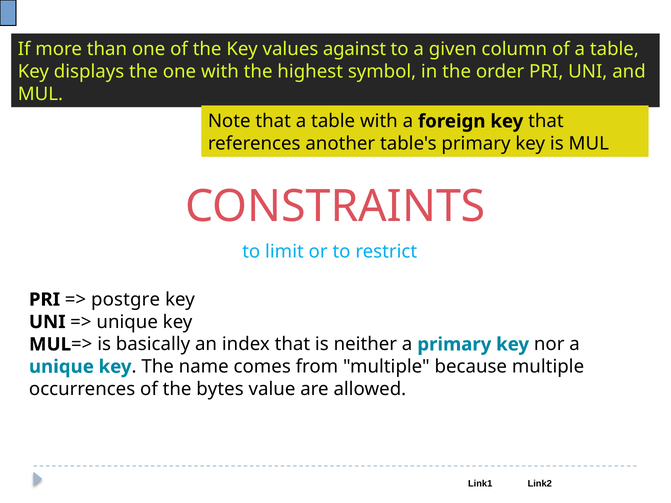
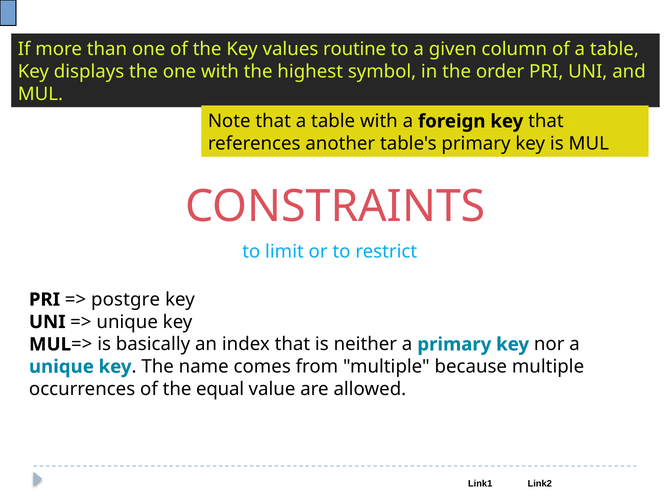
against: against -> routine (355, 49)
bytes: bytes -> equal (220, 389)
